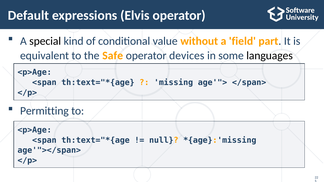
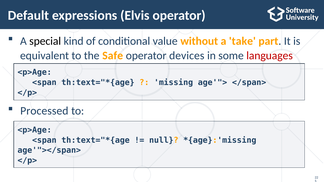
field: field -> take (242, 41)
languages colour: black -> red (270, 56)
Permitting: Permitting -> Processed (44, 111)
